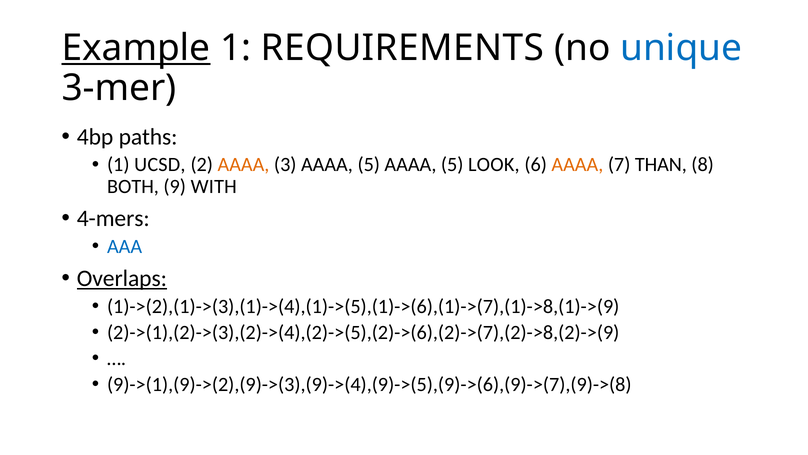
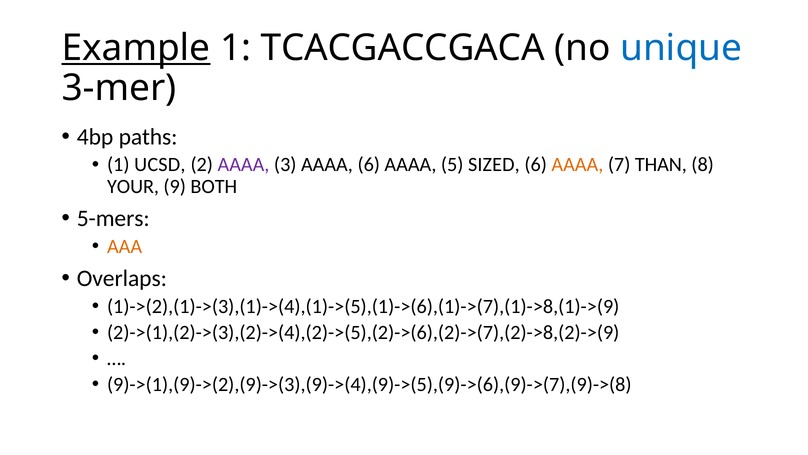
REQUIREMENTS: REQUIREMENTS -> TCACGACCGACA (403, 48)
AAAA colour: orange -> purple (243, 164)
3 AAAA 5: 5 -> 6 (369, 164)
LOOK: LOOK -> SIZED (494, 164)
BOTH: BOTH -> YOUR (133, 186)
WITH: WITH -> BOTH (214, 186)
4-mers: 4-mers -> 5-mers (113, 218)
AAA colour: blue -> orange (125, 246)
Overlaps underline: present -> none (122, 278)
